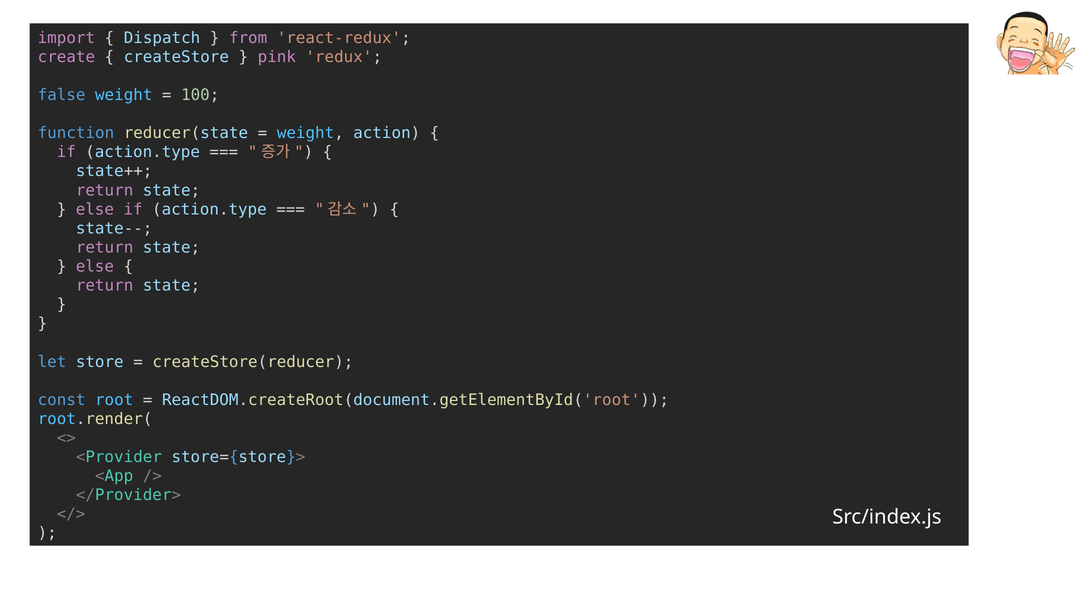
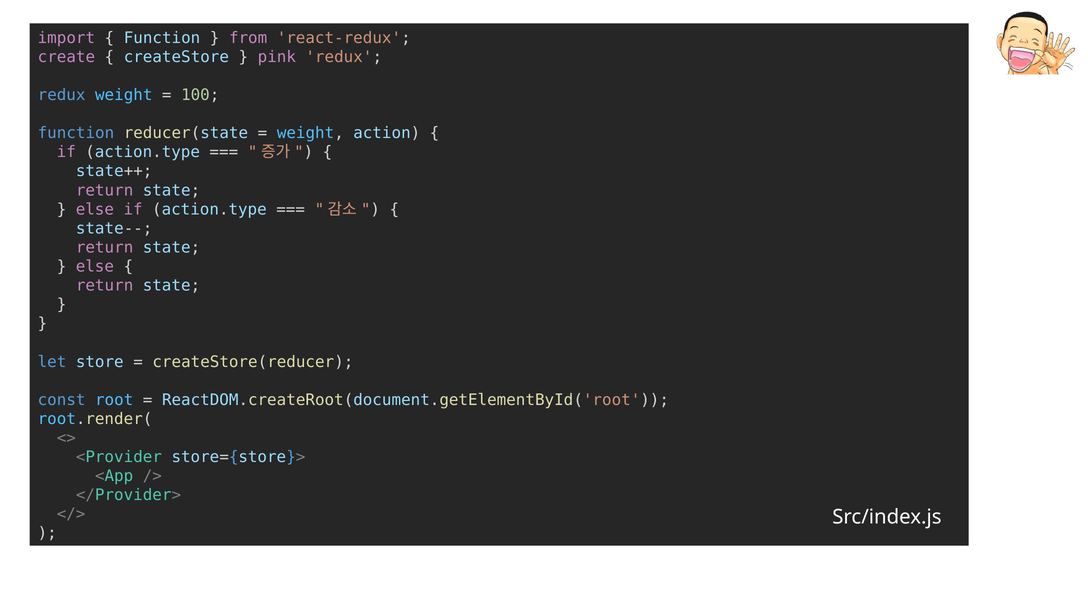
Dispatch: Dispatch -> Function (162, 38)
false: false -> redux (62, 95)
